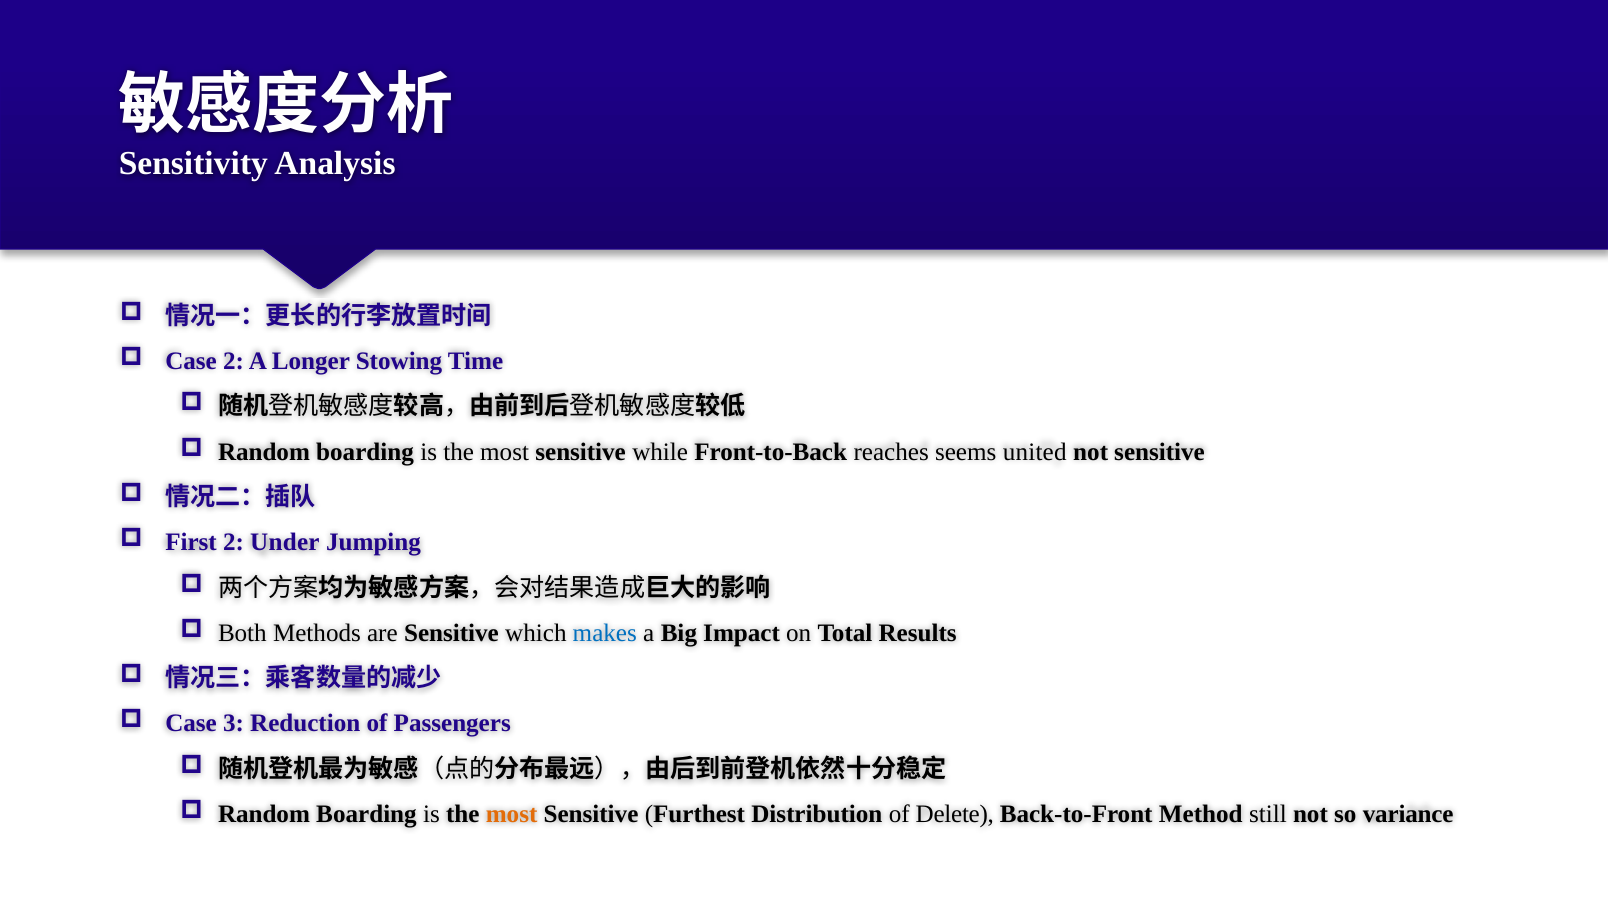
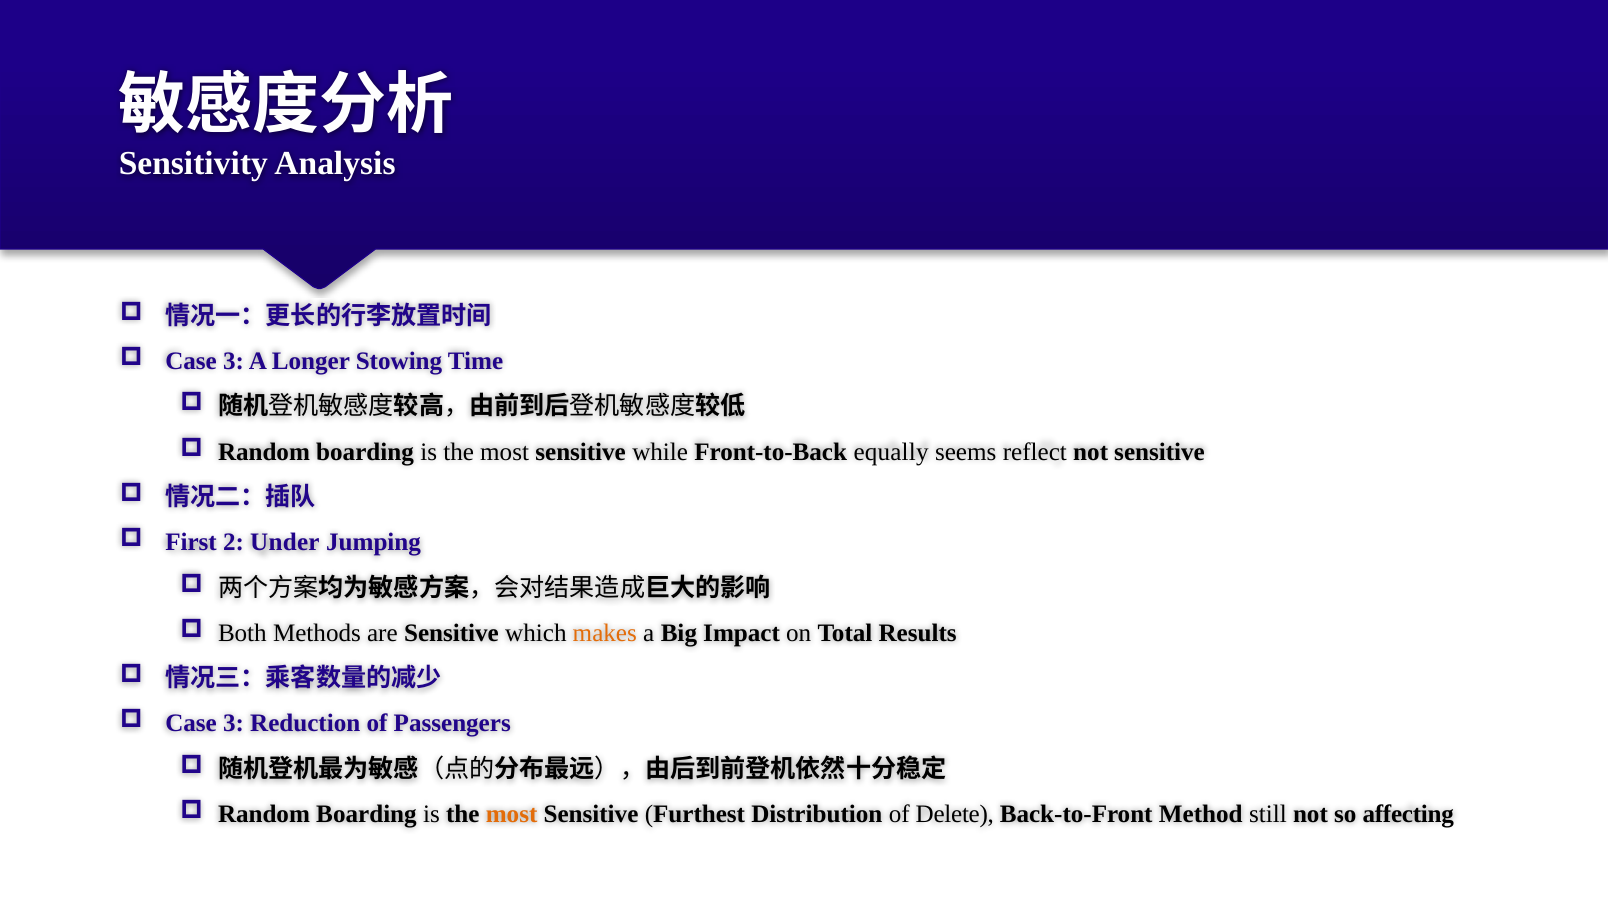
2: 2 -> 3 (234, 361)
reaches: reaches -> equally (891, 452)
united: united -> reflect (1035, 452)
makes colour: blue -> orange (605, 633)
variance: variance -> affecting (1408, 814)
